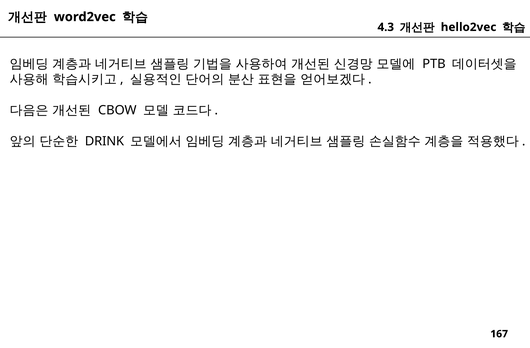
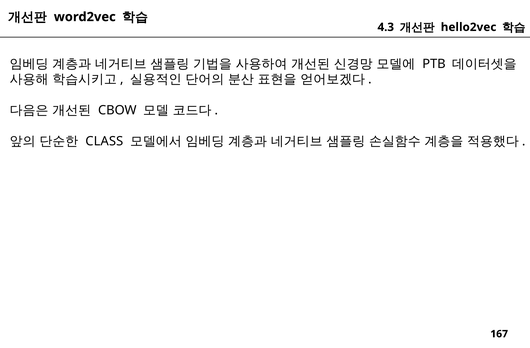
DRINK: DRINK -> CLASS (104, 141)
